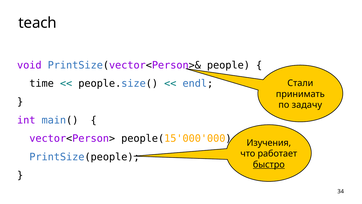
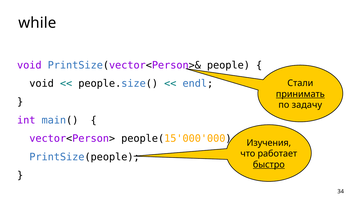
teach: teach -> while (37, 23)
time: time -> void (42, 83)
принимать underline: none -> present (300, 94)
